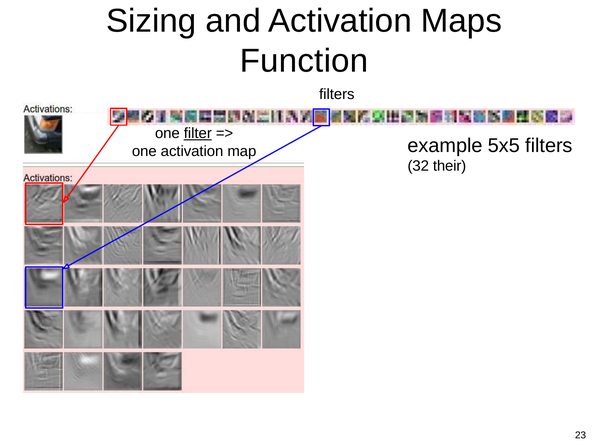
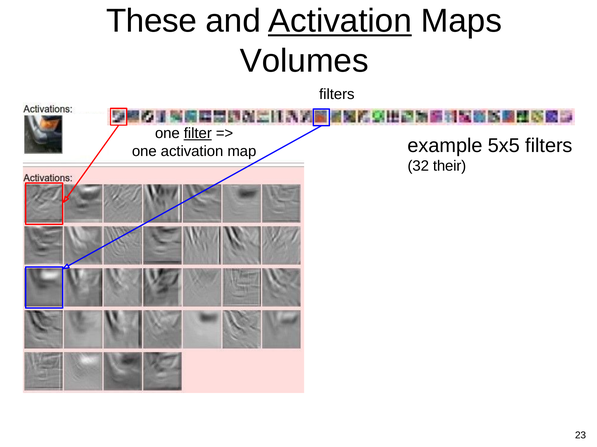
Sizing: Sizing -> These (151, 21)
Activation underline: none -> present (340, 21)
Function: Function -> Volumes (304, 61)
